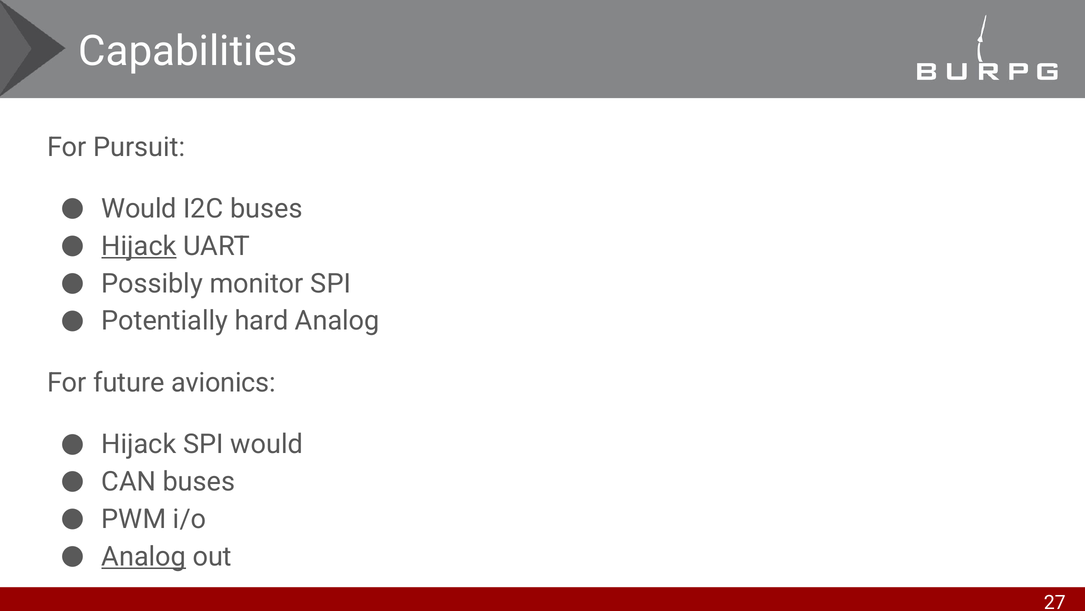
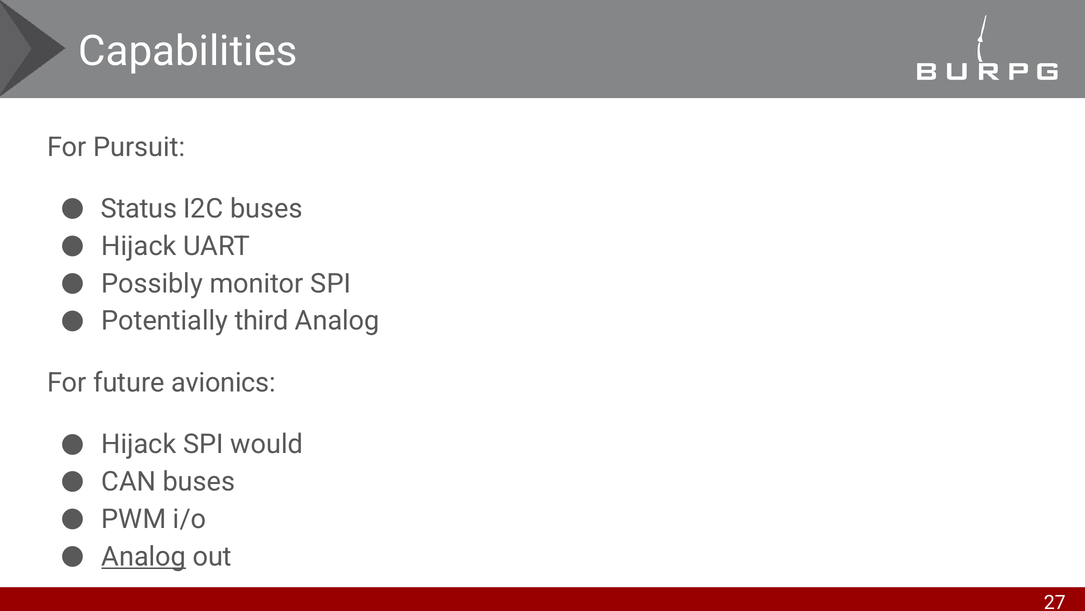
Would: Would -> Status (139, 208)
Hijack underline: present -> none (139, 246)
hard: hard -> third (262, 321)
